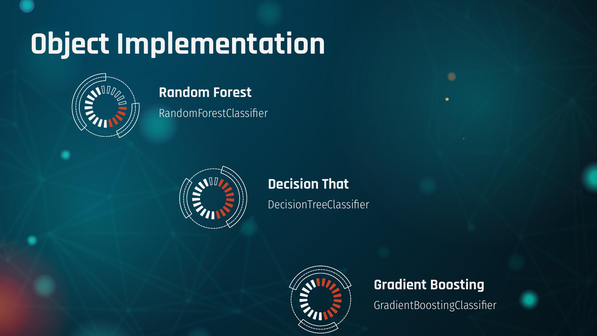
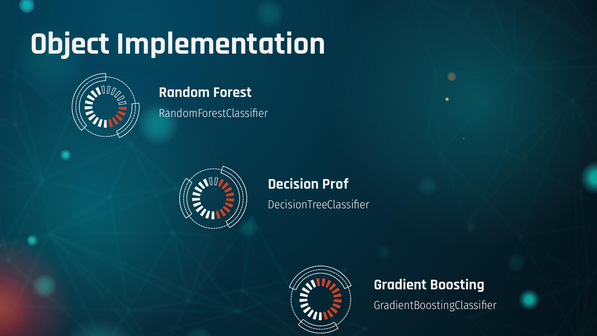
That: That -> Prof (335, 184)
